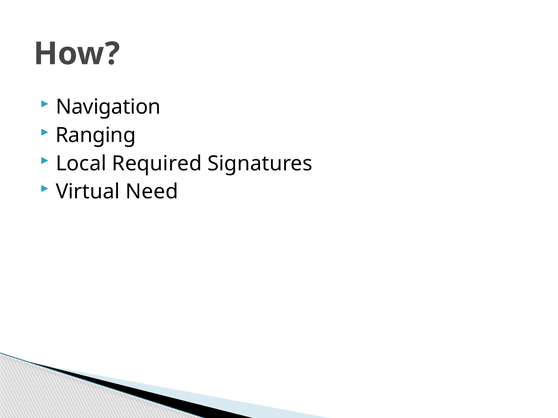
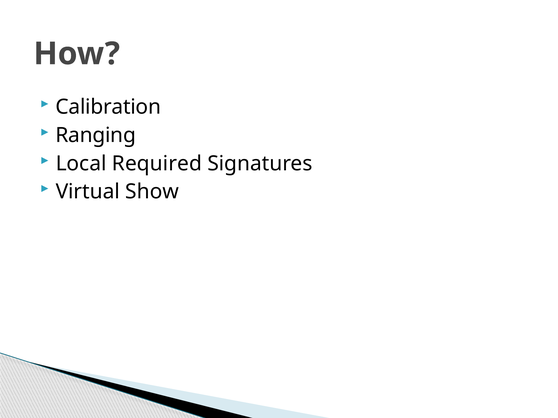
Navigation: Navigation -> Calibration (108, 107)
Need: Need -> Show (152, 192)
